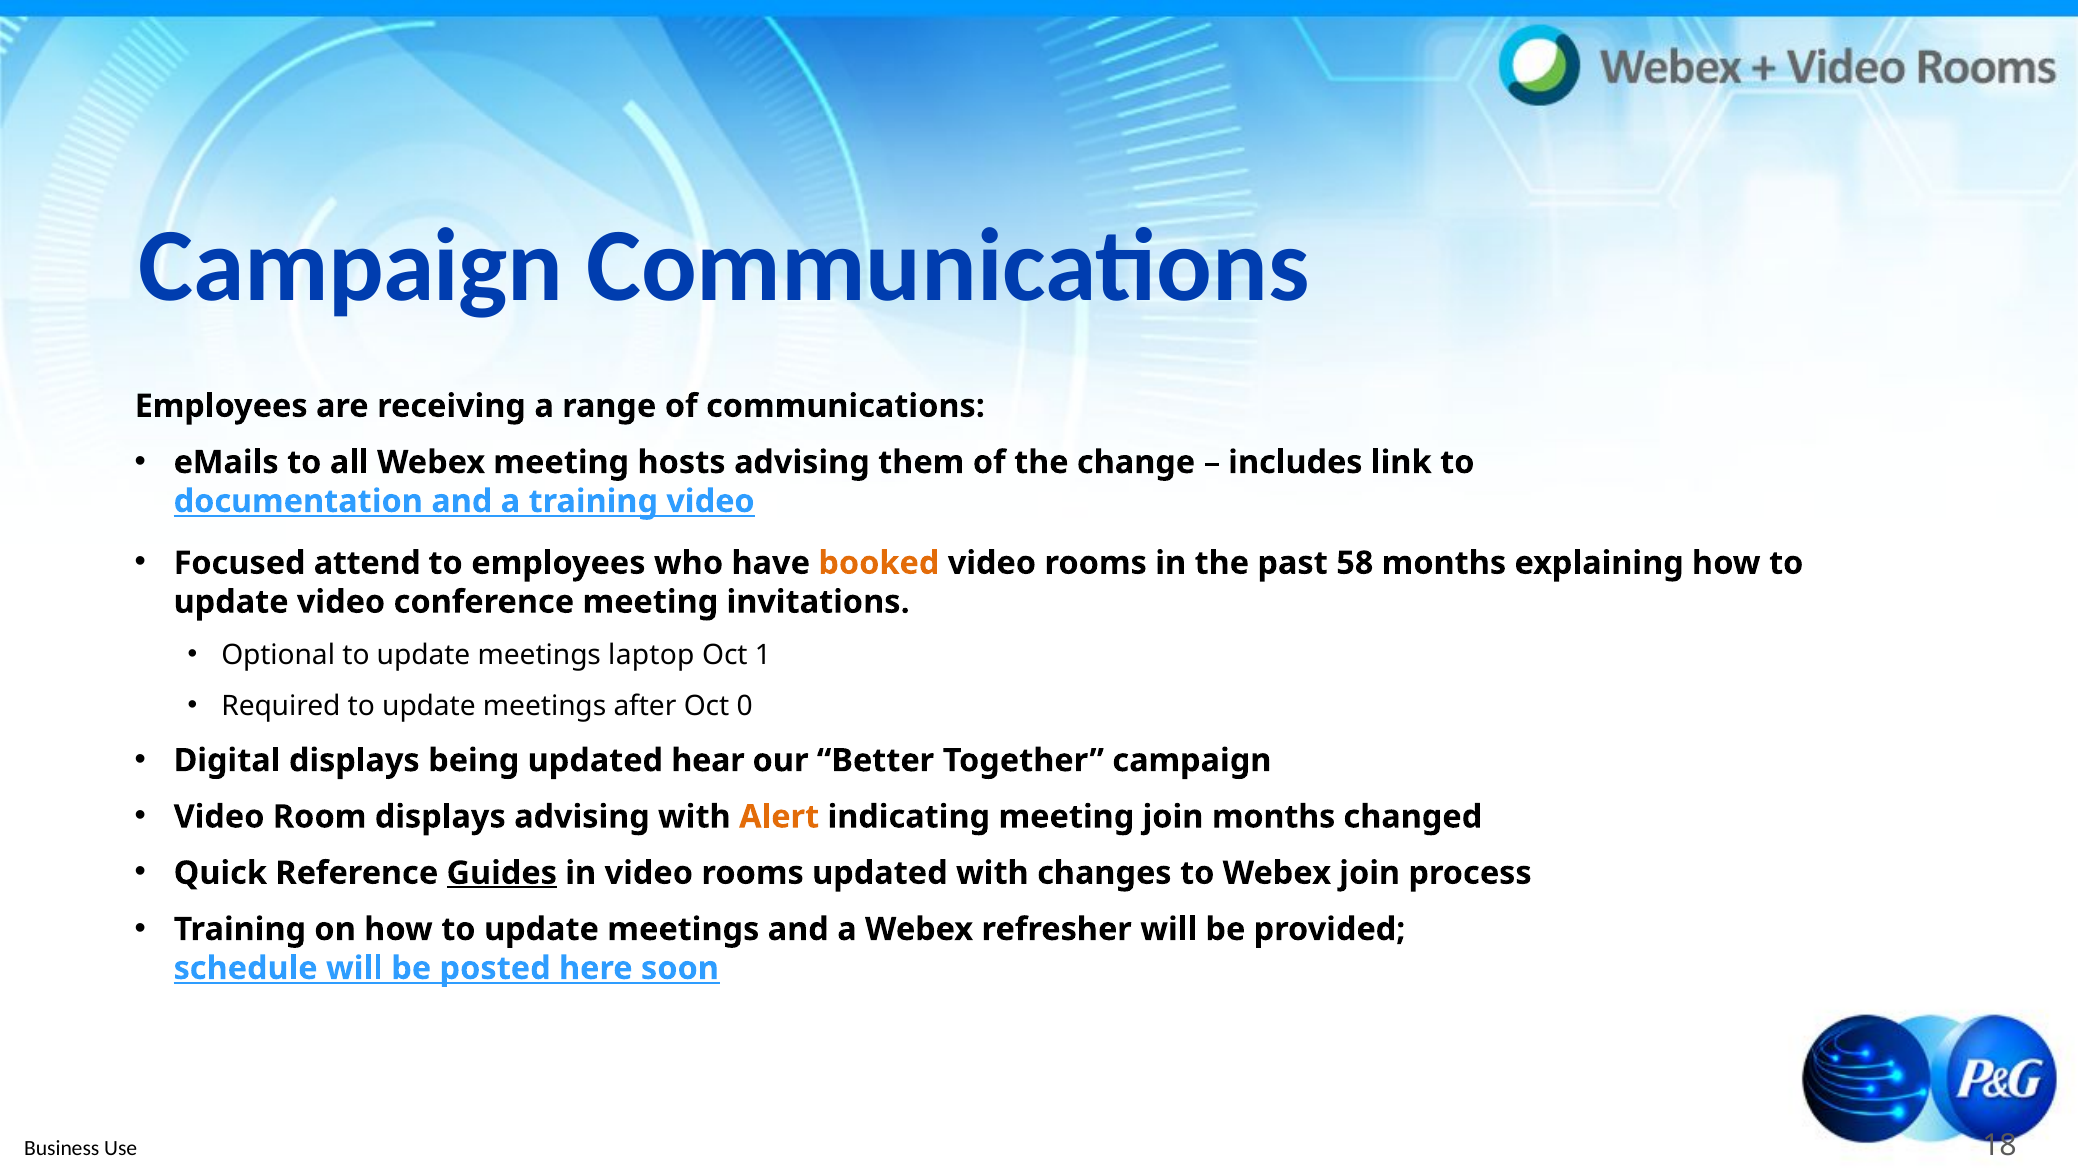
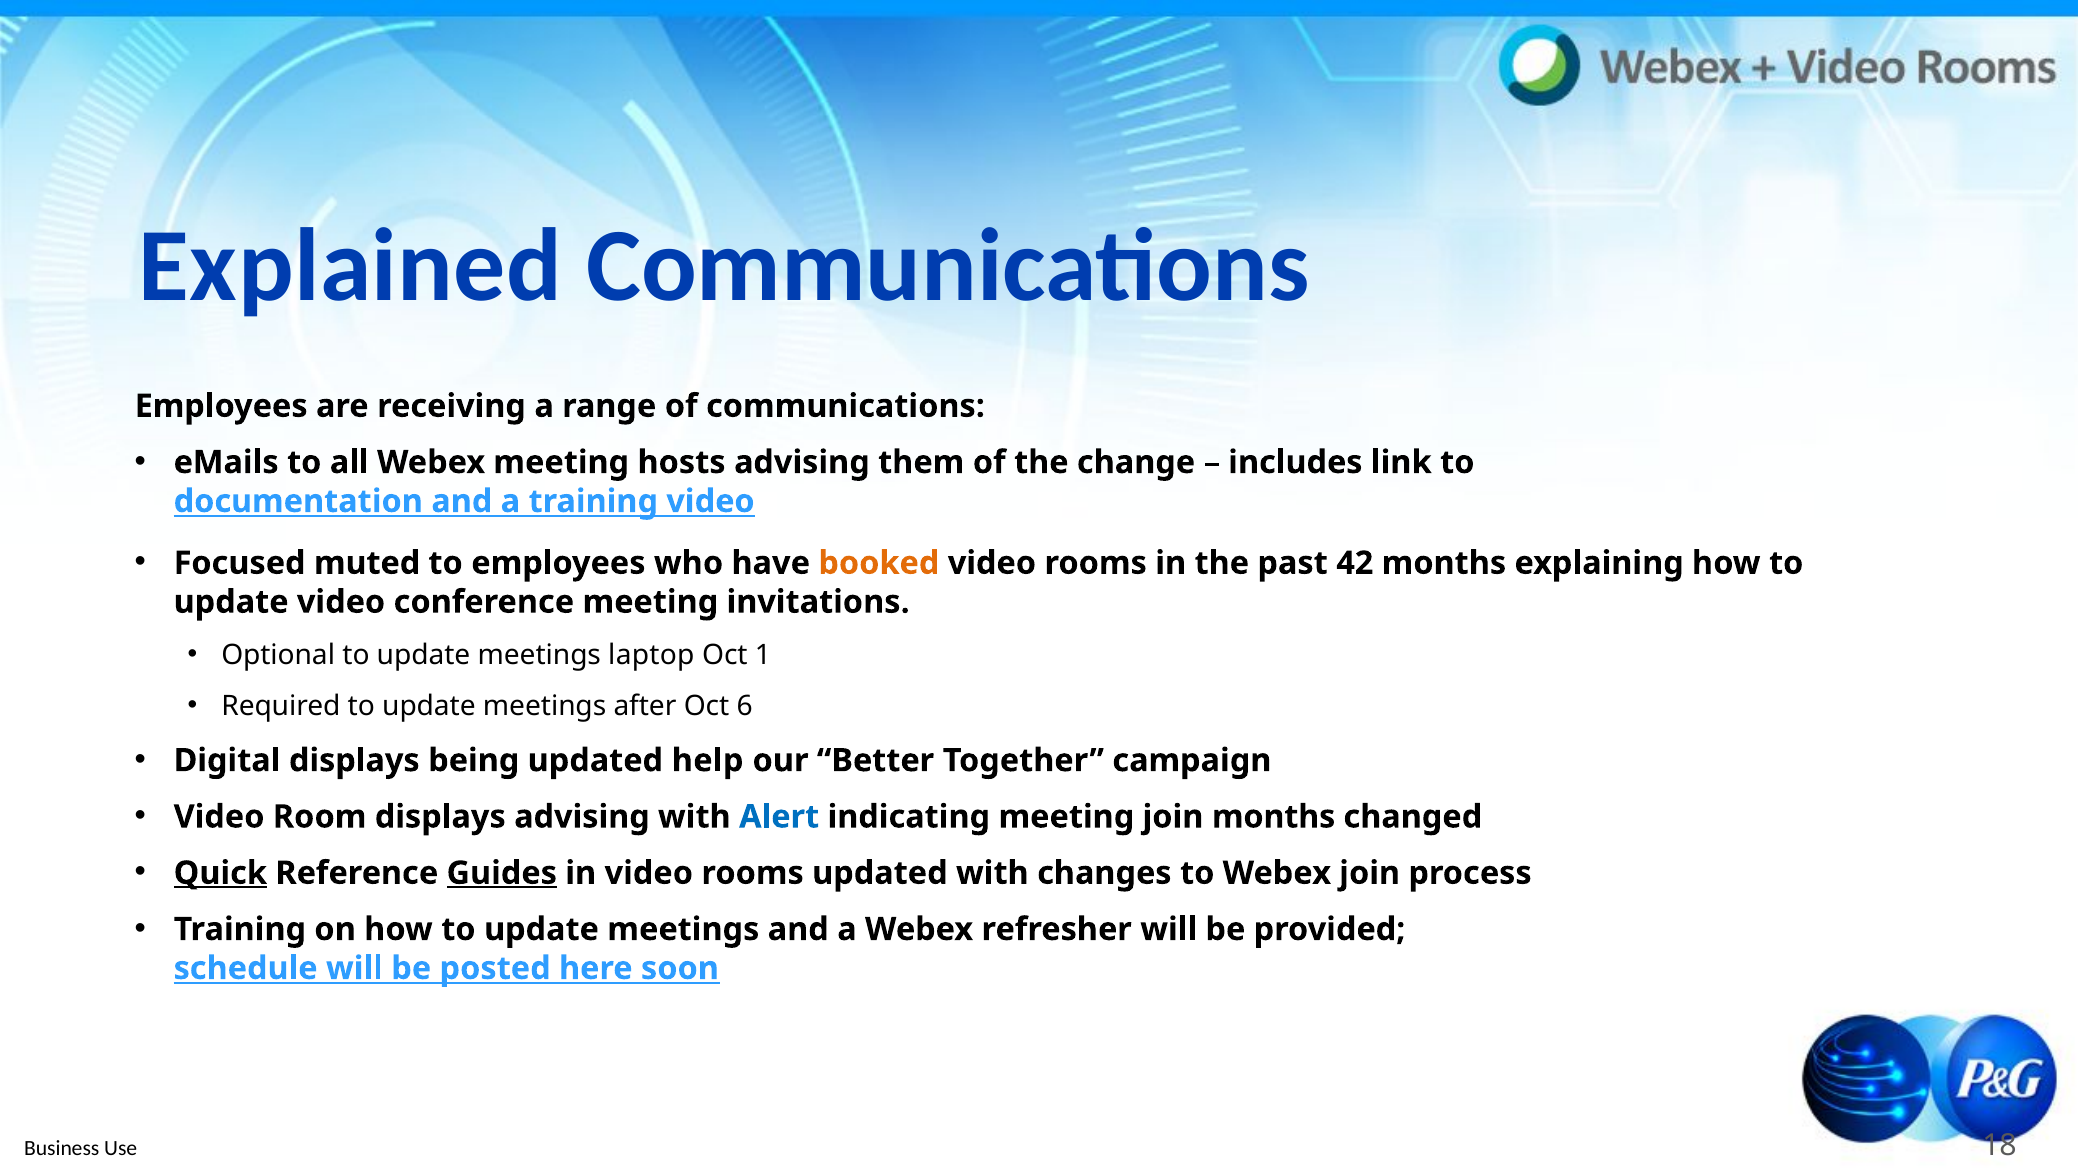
Campaign: Campaign -> Explained (351, 267)
attend: attend -> muted (367, 563)
58: 58 -> 42 (1355, 563)
0: 0 -> 6 (745, 706)
hear: hear -> help (708, 760)
Alert colour: orange -> blue (779, 817)
Quick underline: none -> present (220, 873)
